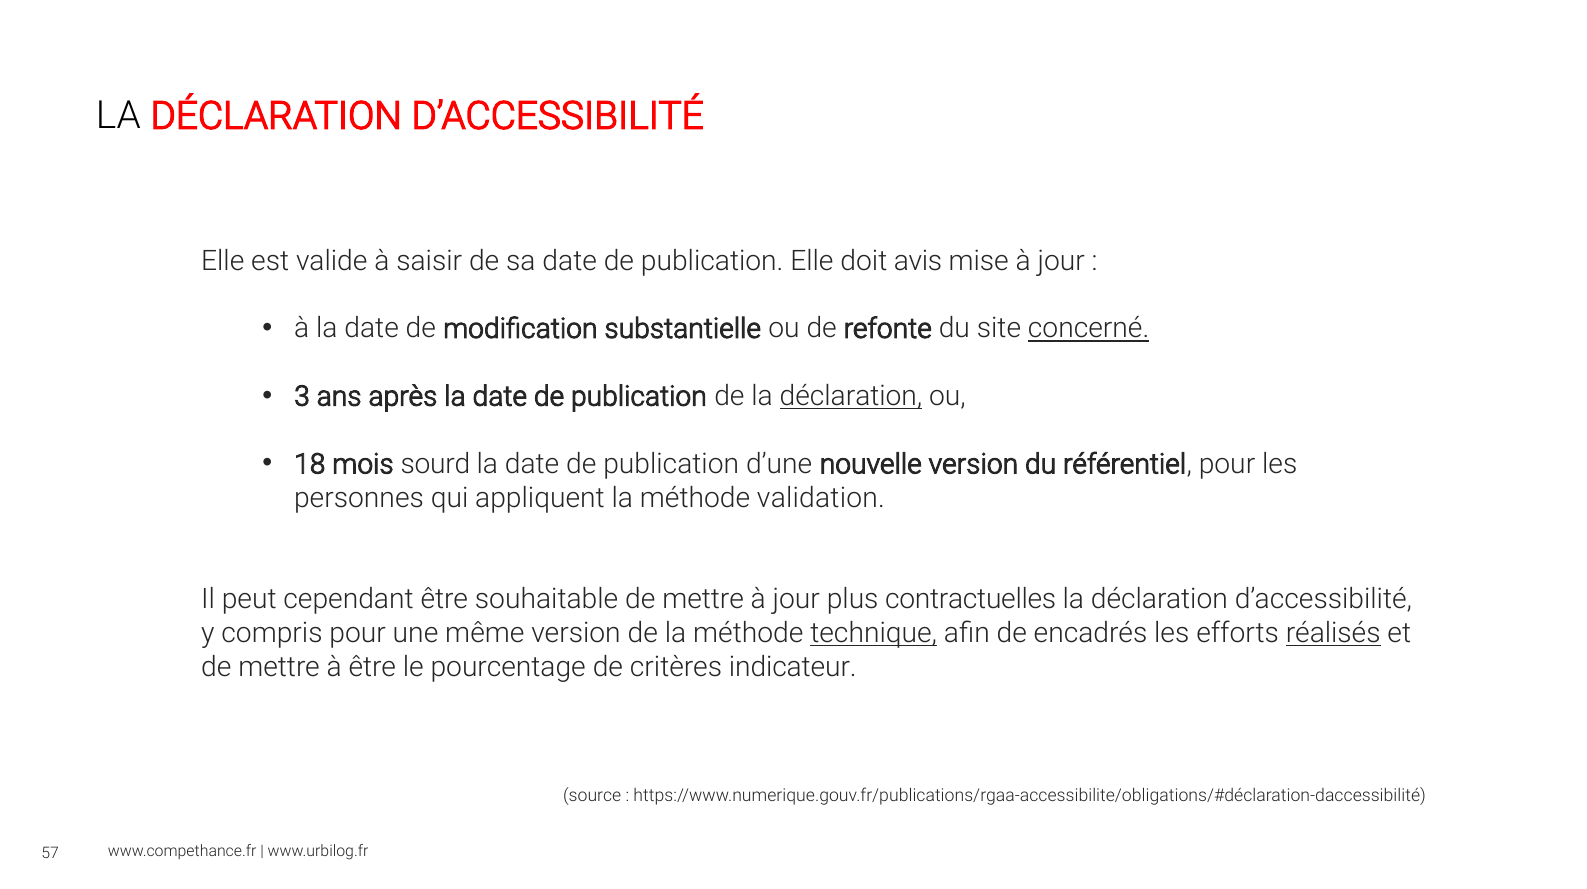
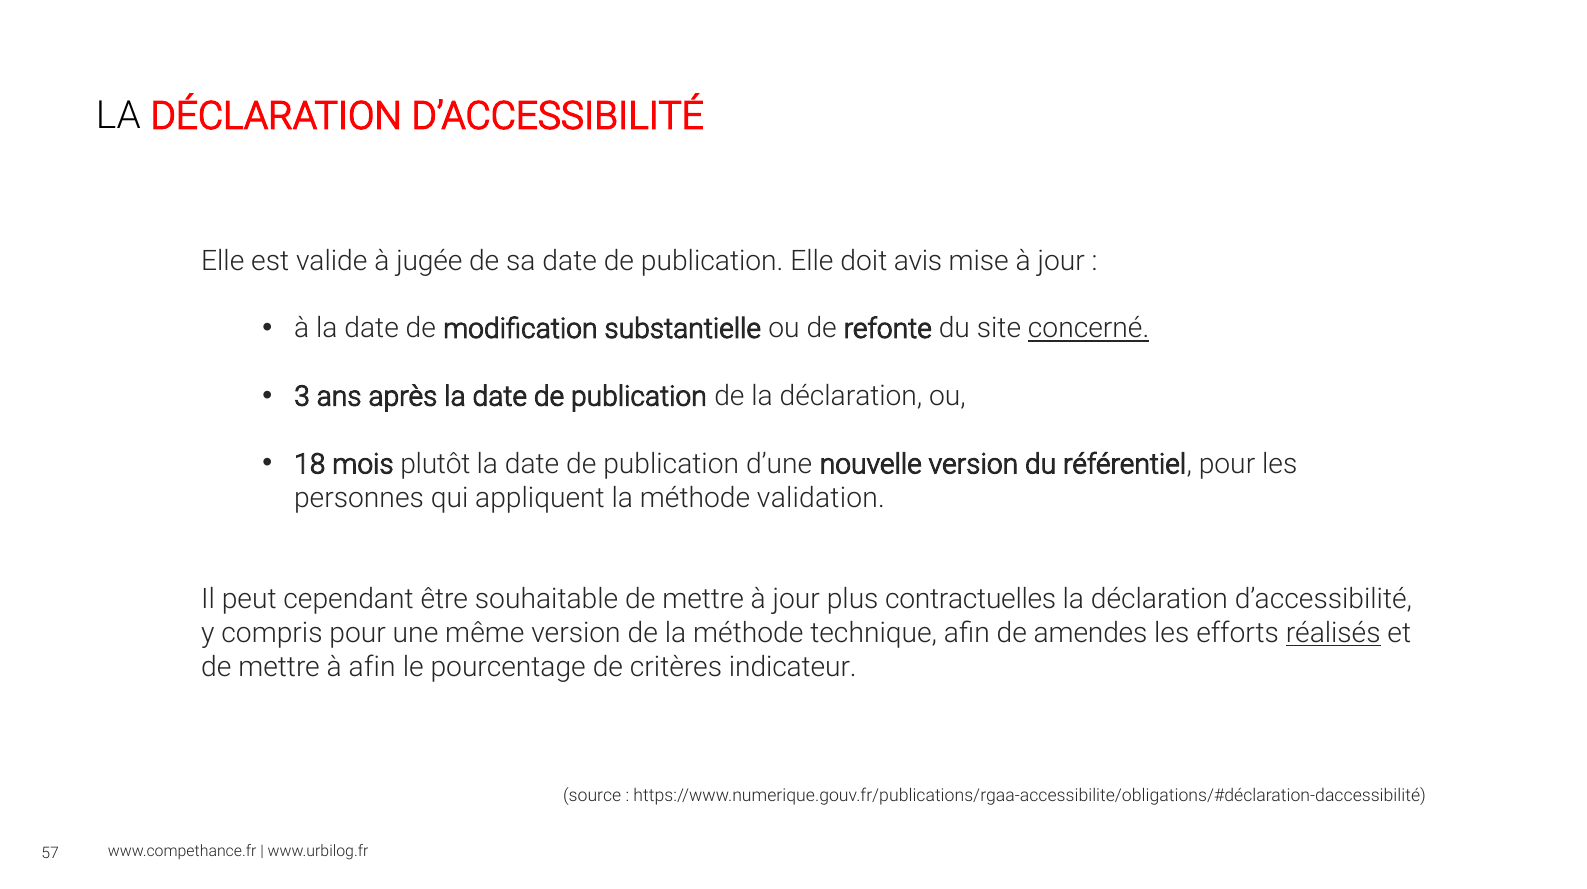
saisir: saisir -> jugée (429, 261)
déclaration underline: present -> none (851, 396)
sourd: sourd -> plutôt (435, 464)
technique underline: present -> none (874, 633)
encadrés: encadrés -> amendes (1091, 633)
à être: être -> afin (372, 667)
